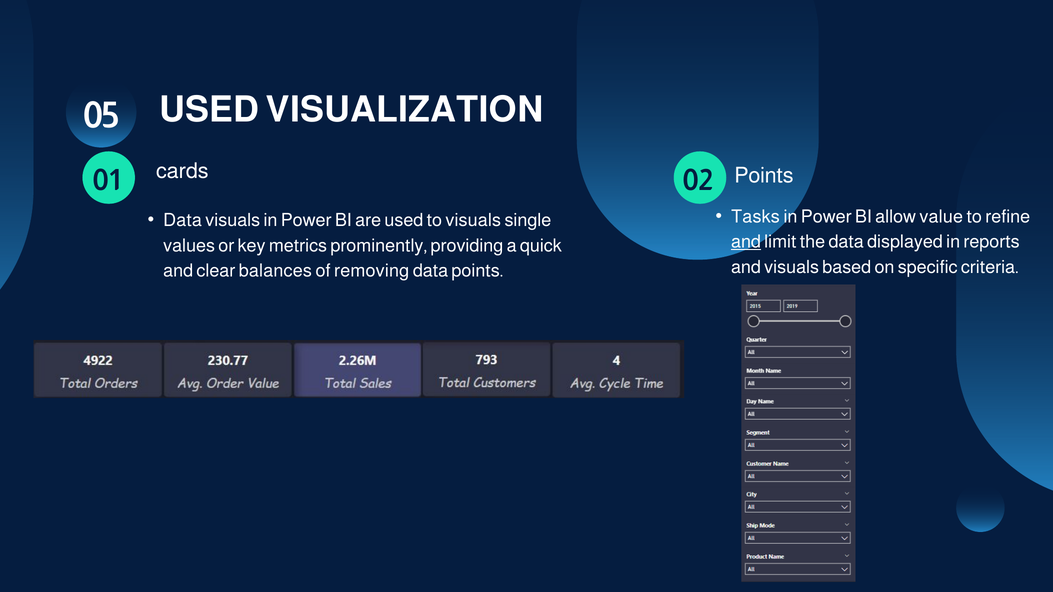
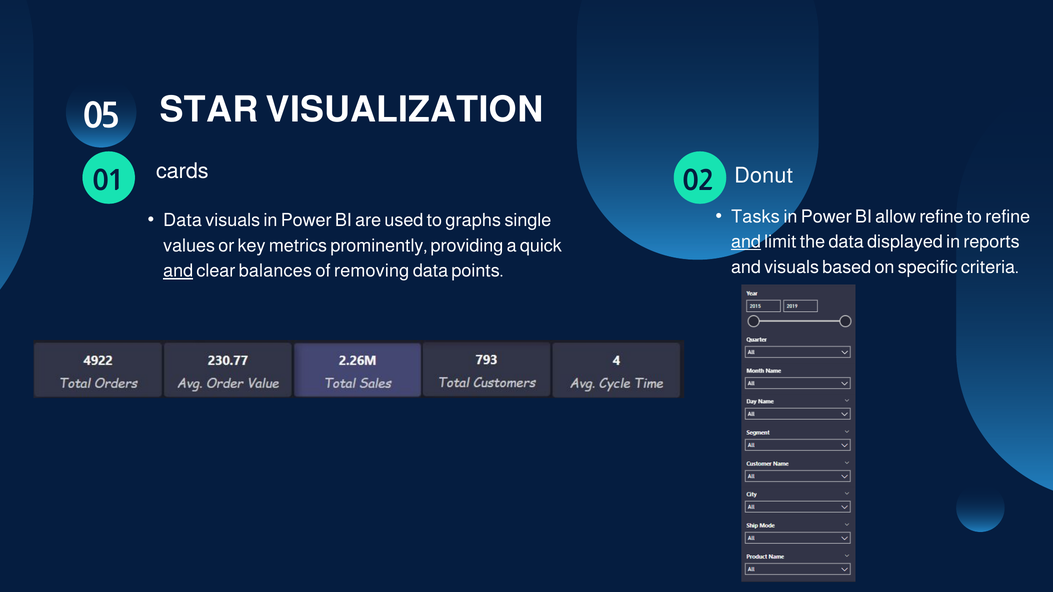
USED: USED -> STAR (209, 110)
02 Points: Points -> Donut (764, 176)
allow value: value -> refine (941, 217)
to visuals: visuals -> graphs (473, 221)
and underline: none -> present (178, 271)
